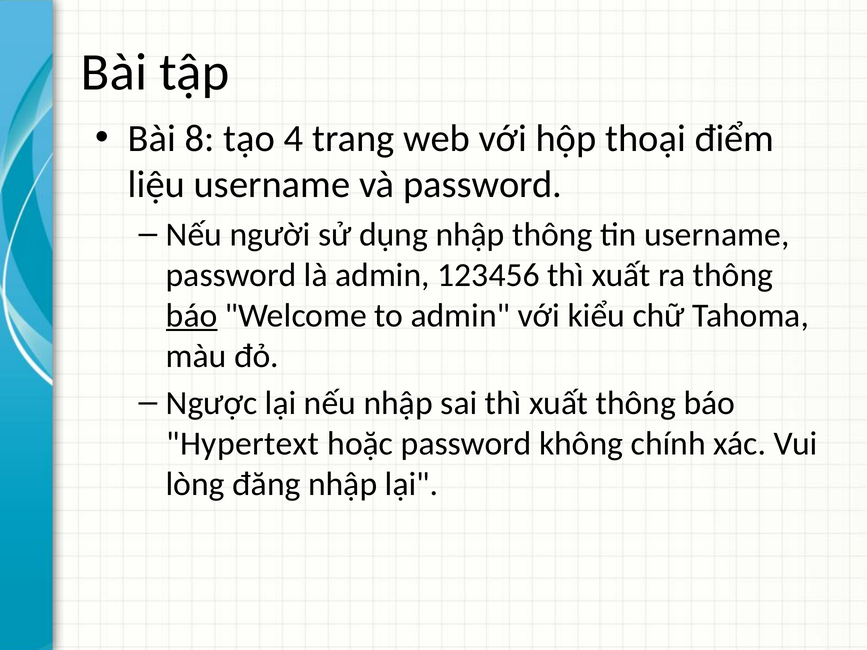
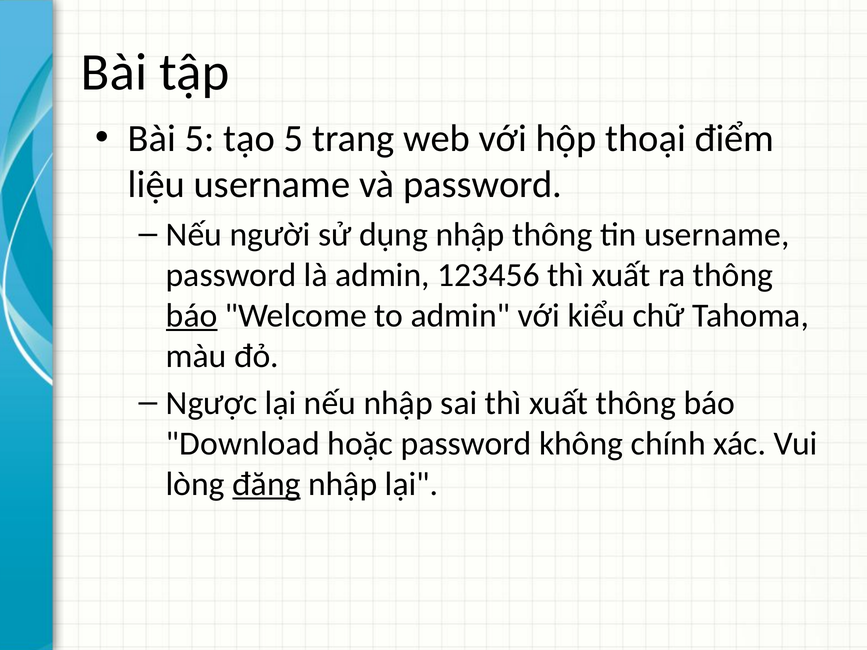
Bài 8: 8 -> 5 (200, 139)
tạo 4: 4 -> 5 (294, 139)
Hypertext: Hypertext -> Download (243, 444)
đăng underline: none -> present (267, 484)
